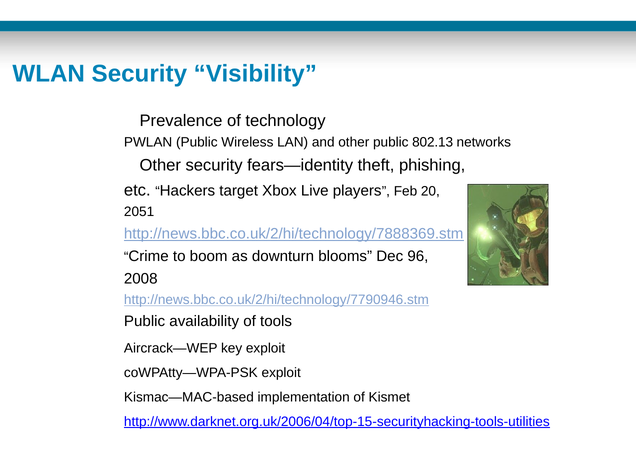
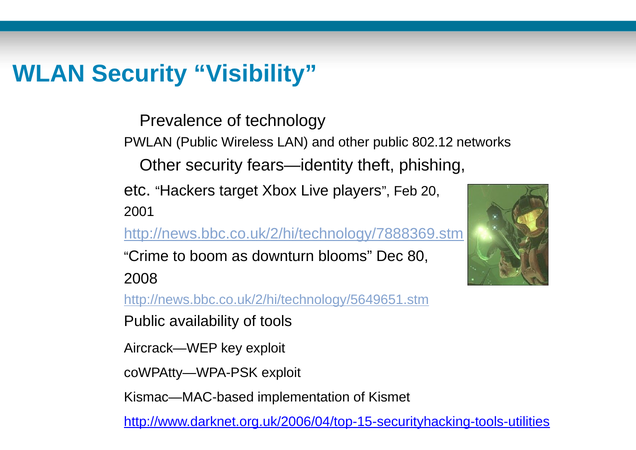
802.13: 802.13 -> 802.12 (433, 142)
2051: 2051 -> 2001 (139, 212)
96: 96 -> 80 (418, 256)
http://news.bbc.co.uk/2/hi/technology/7790946.stm: http://news.bbc.co.uk/2/hi/technology/7790946.stm -> http://news.bbc.co.uk/2/hi/technology/5649651.stm (276, 299)
